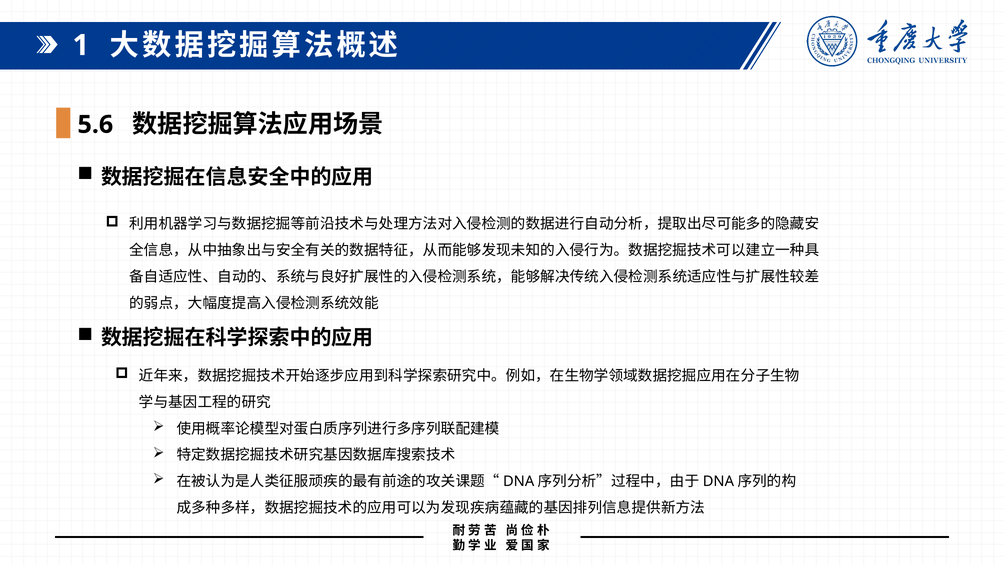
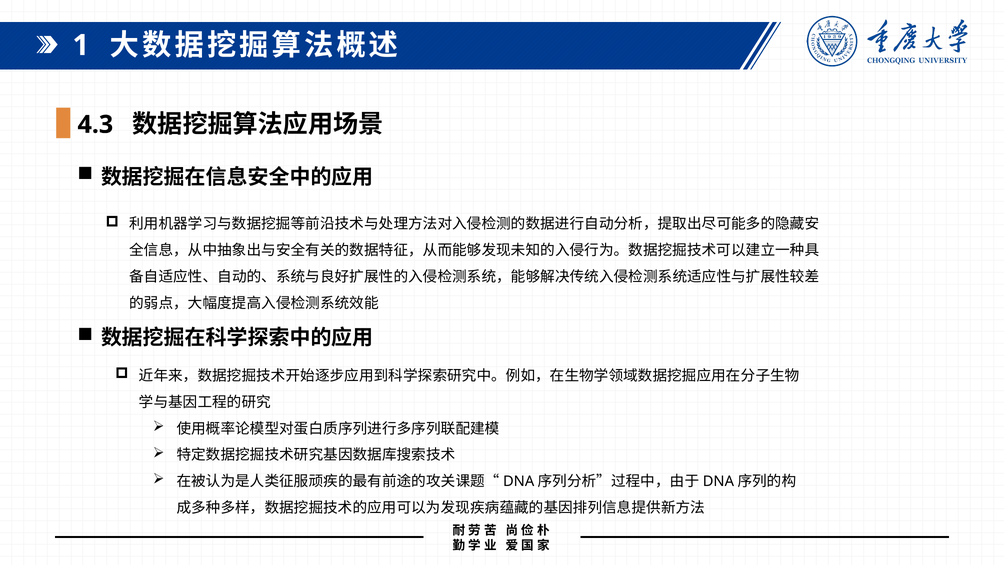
5.6: 5.6 -> 4.3 (95, 125)
